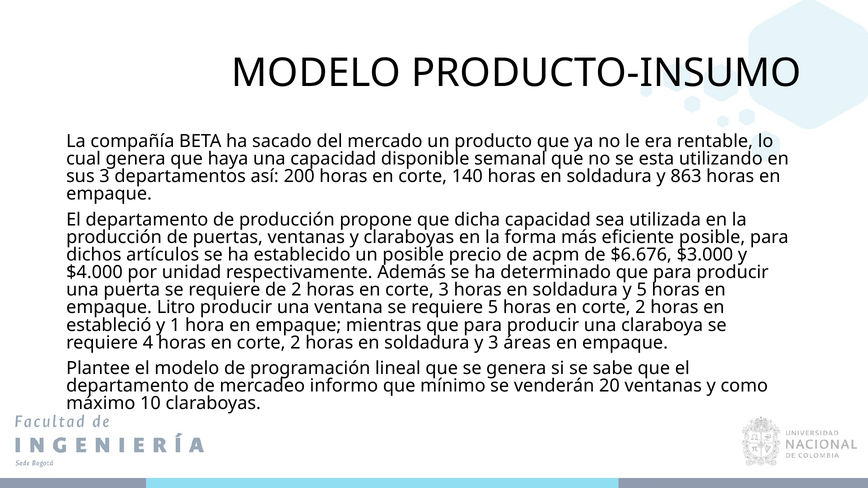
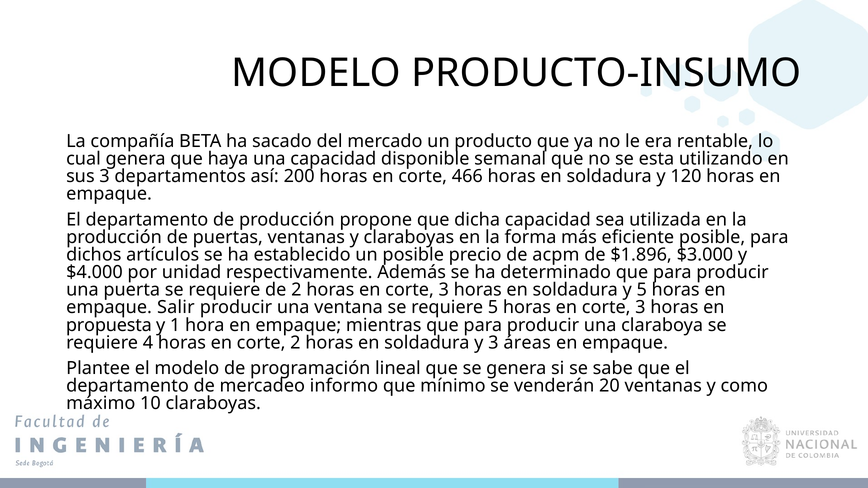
140: 140 -> 466 (467, 176)
863: 863 -> 120 (686, 176)
$6.676: $6.676 -> $1.896 (641, 255)
Litro: Litro -> Salir (176, 308)
2: 2 -> 3 (640, 308)
estableció: estableció -> propuesta (109, 325)
